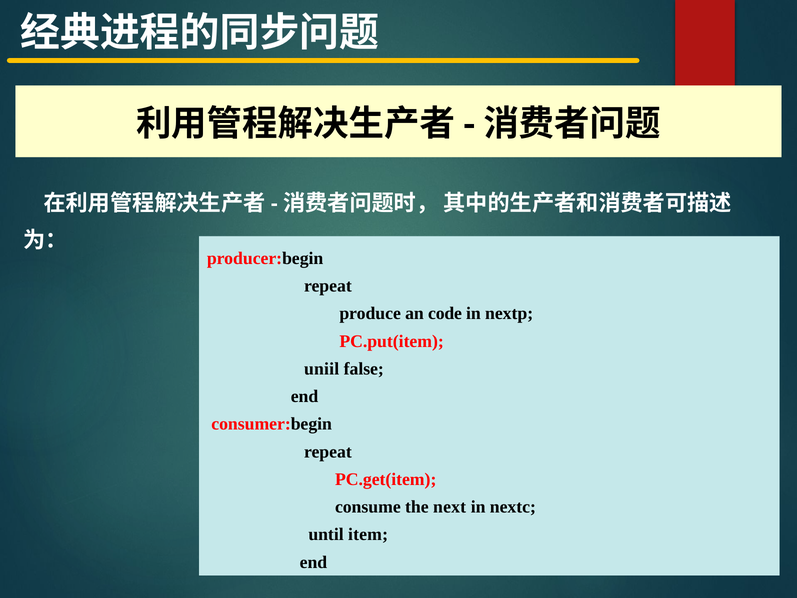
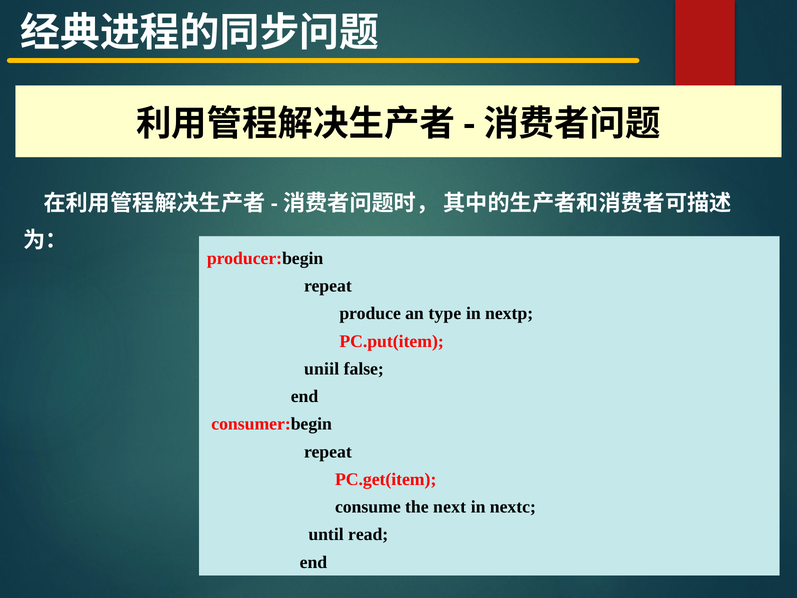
code: code -> type (445, 313)
item: item -> read (368, 534)
